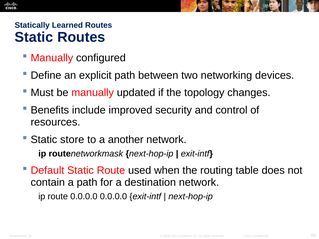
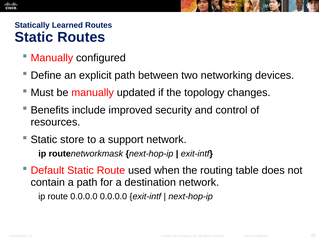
another: another -> support (126, 140)
